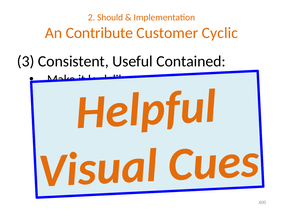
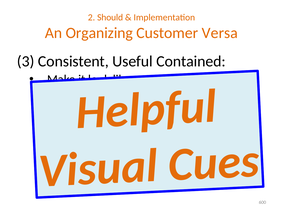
Contribute: Contribute -> Organizing (99, 33)
Cyclic: Cyclic -> Versa (220, 33)
